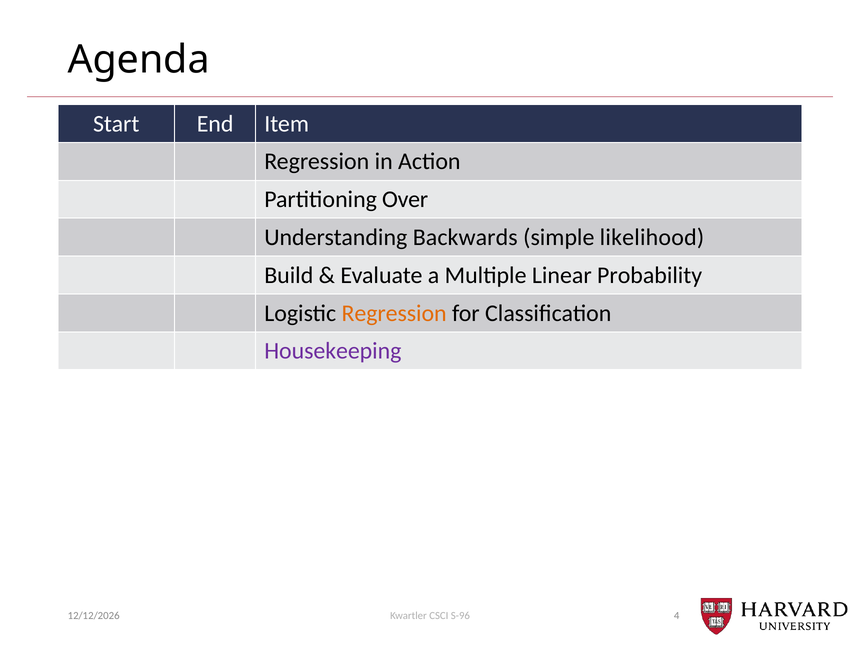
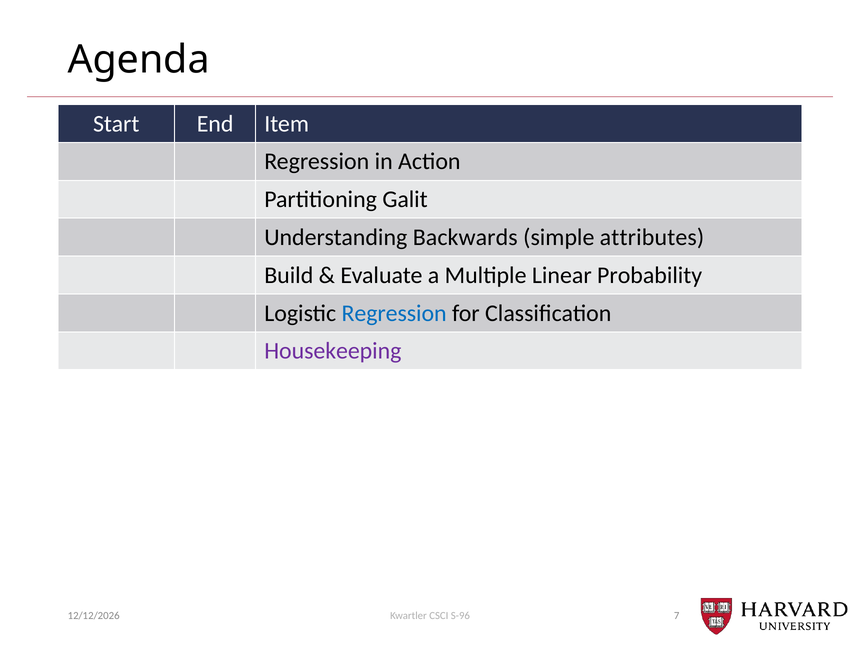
Over: Over -> Galit (405, 199)
likelihood: likelihood -> attributes (652, 237)
Regression colour: orange -> blue (394, 313)
4: 4 -> 7 (677, 616)
